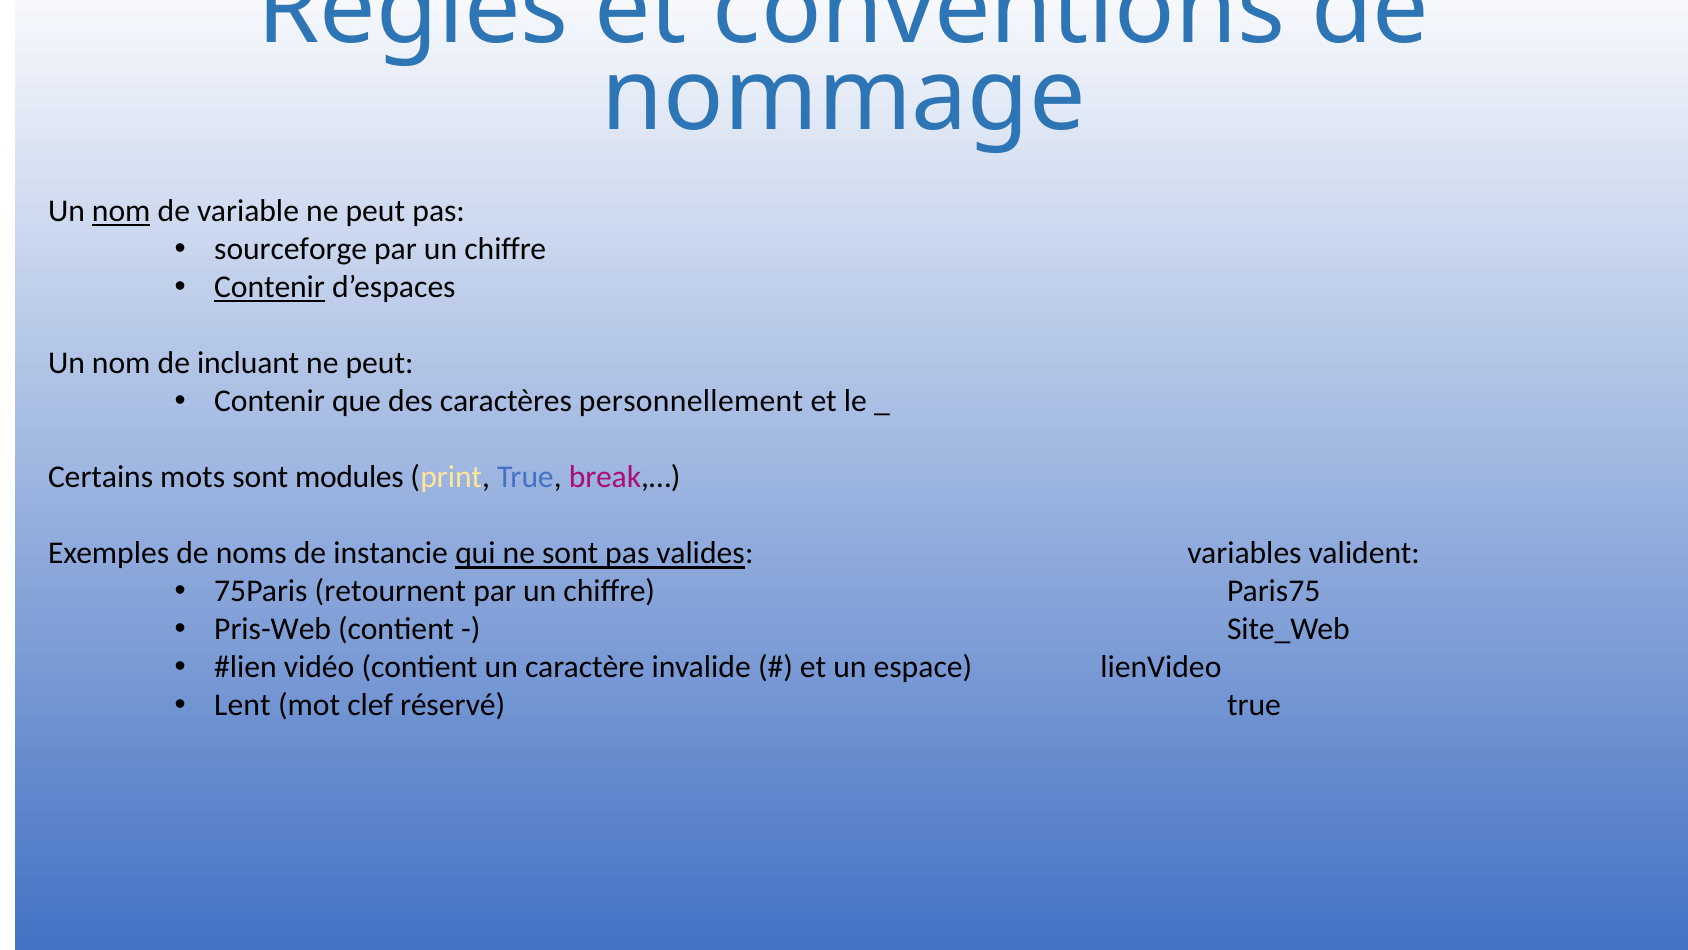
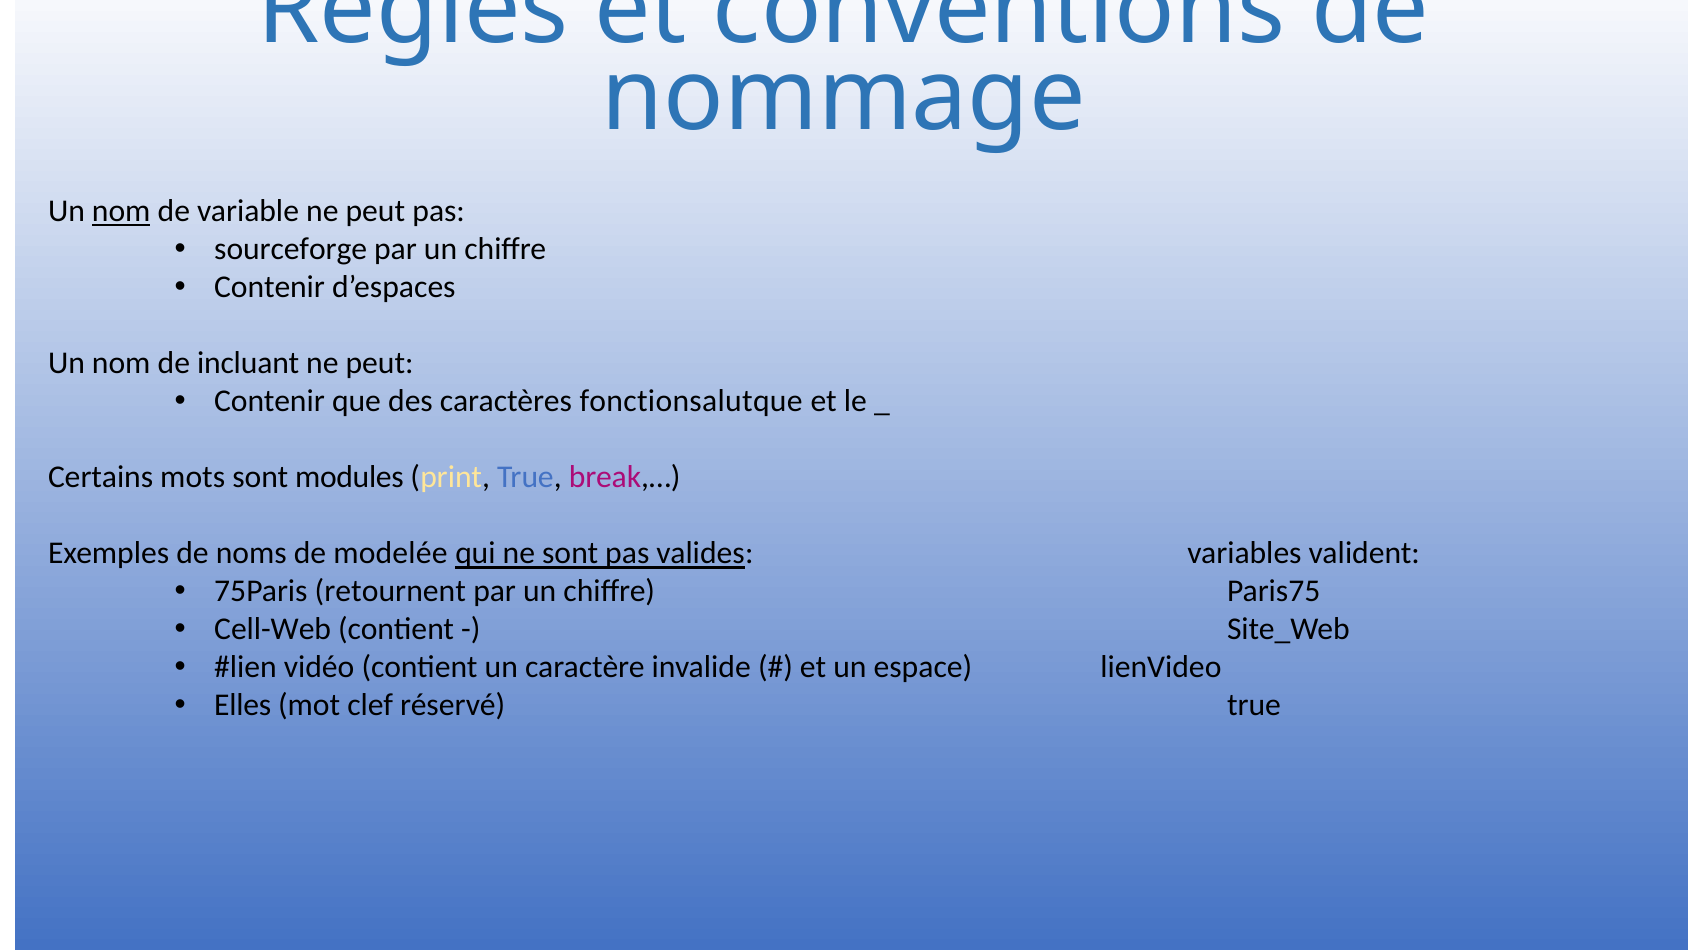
Contenir underline: present -> none (270, 287)
personnellement: personnellement -> fonctionsalutque (691, 401)
instancie: instancie -> modelée (390, 553)
Pris-Web: Pris-Web -> Cell-Web (273, 629)
Lent: Lent -> Elles (243, 705)
